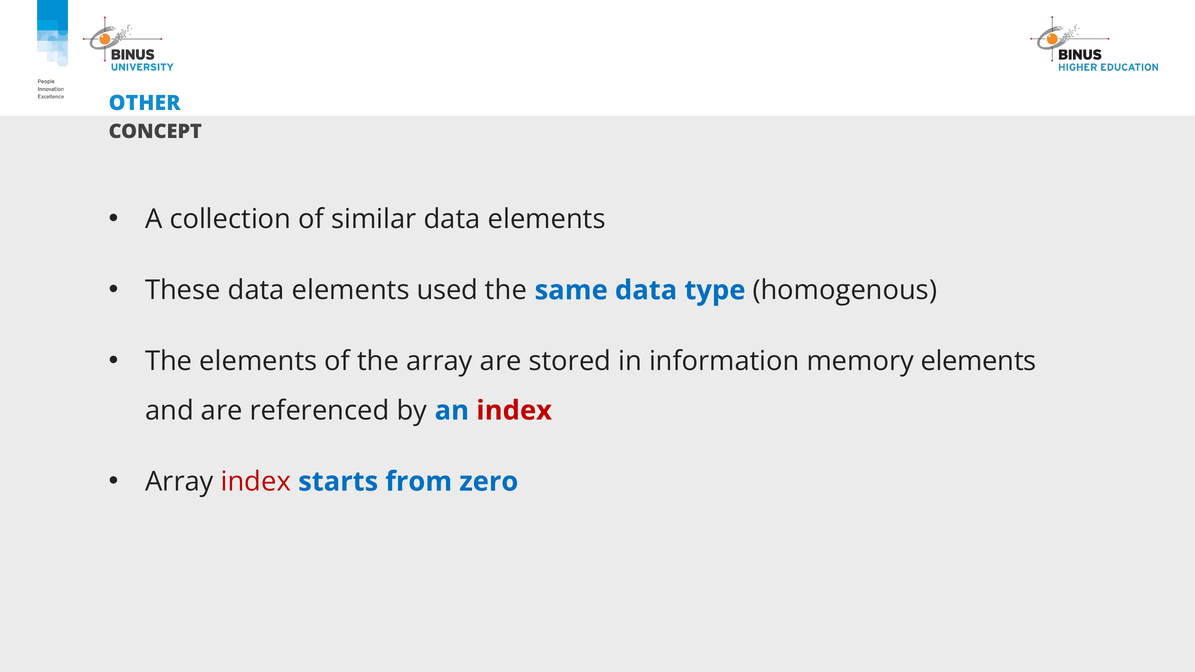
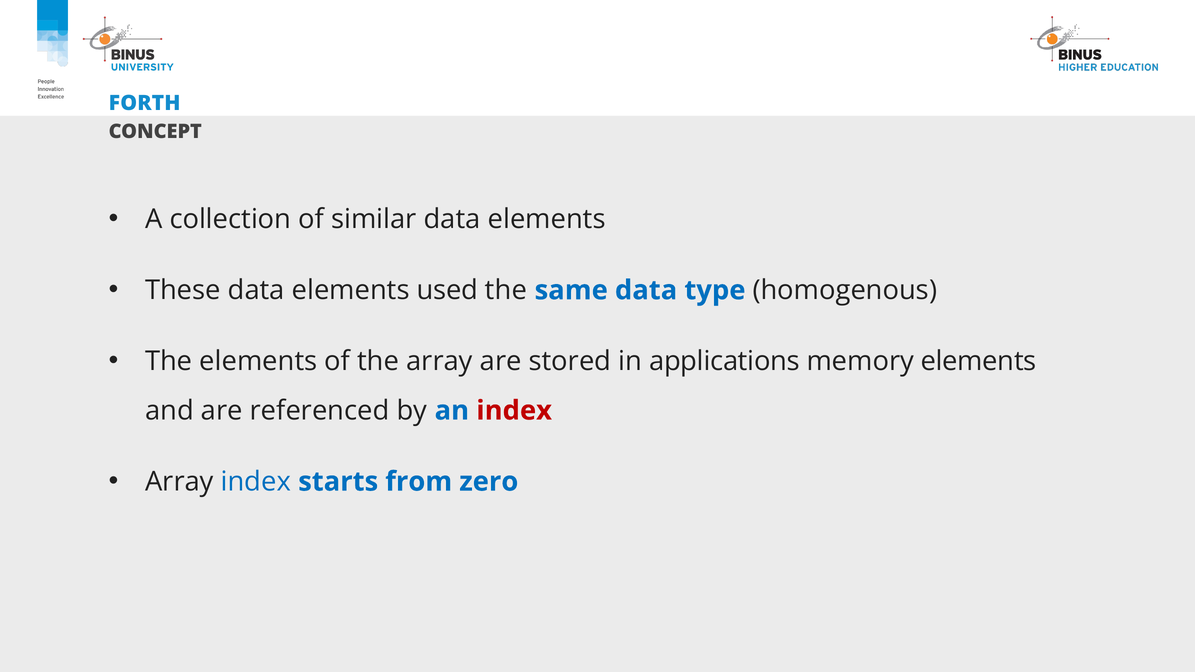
OTHER: OTHER -> FORTH (145, 103)
information: information -> applications (724, 361)
index colour: red -> blue (256, 482)
